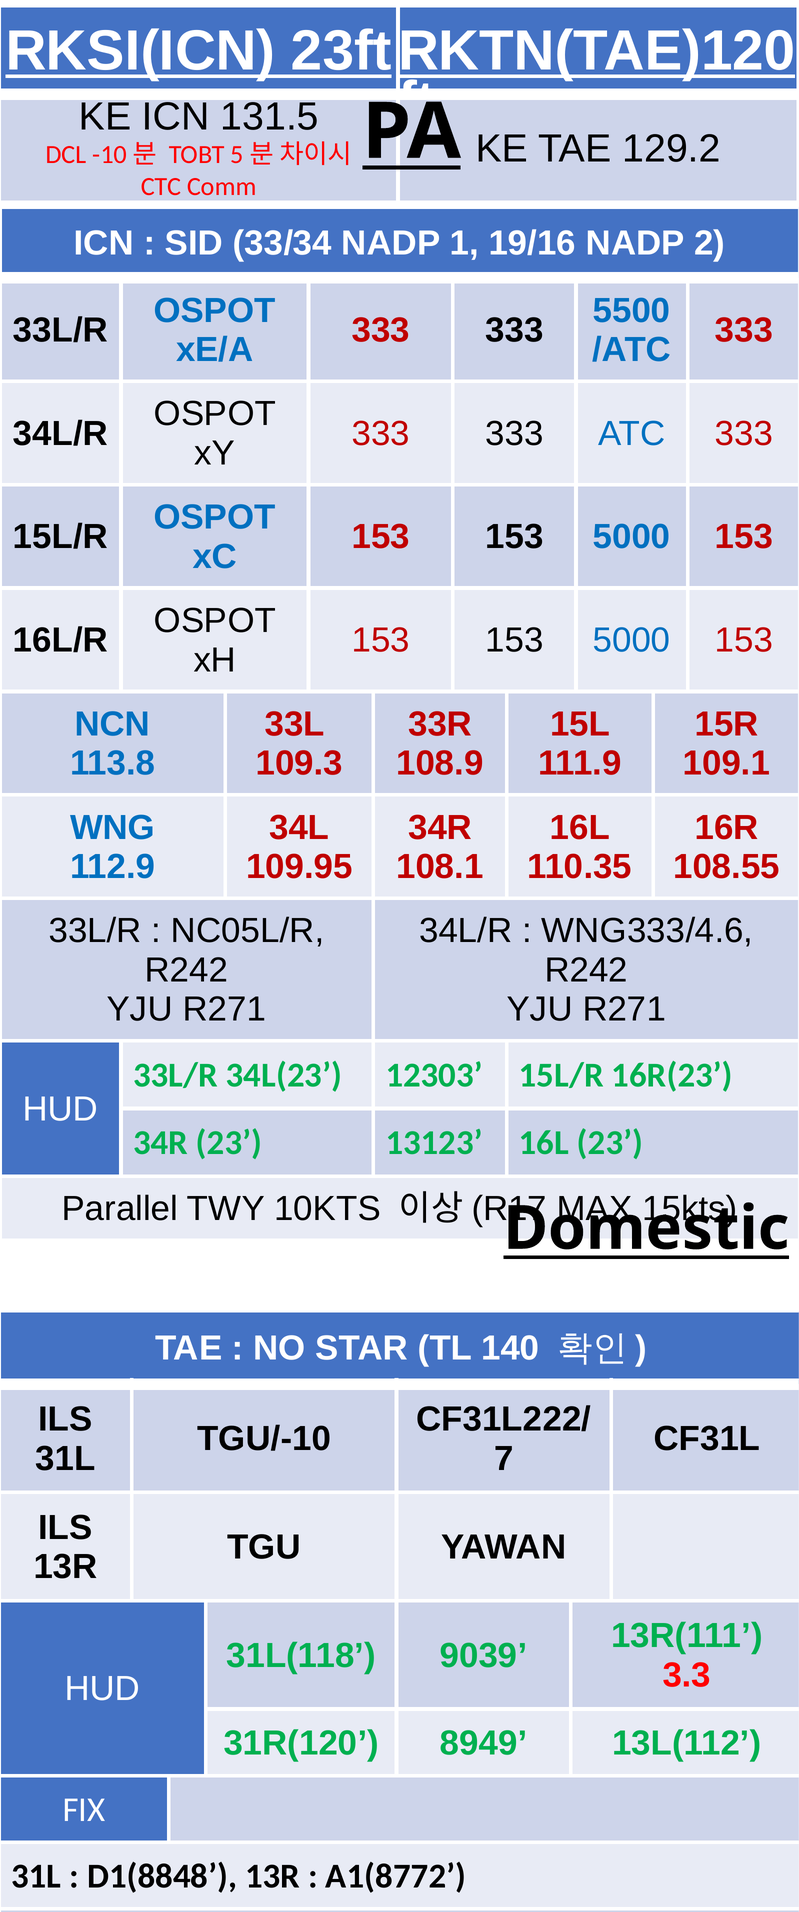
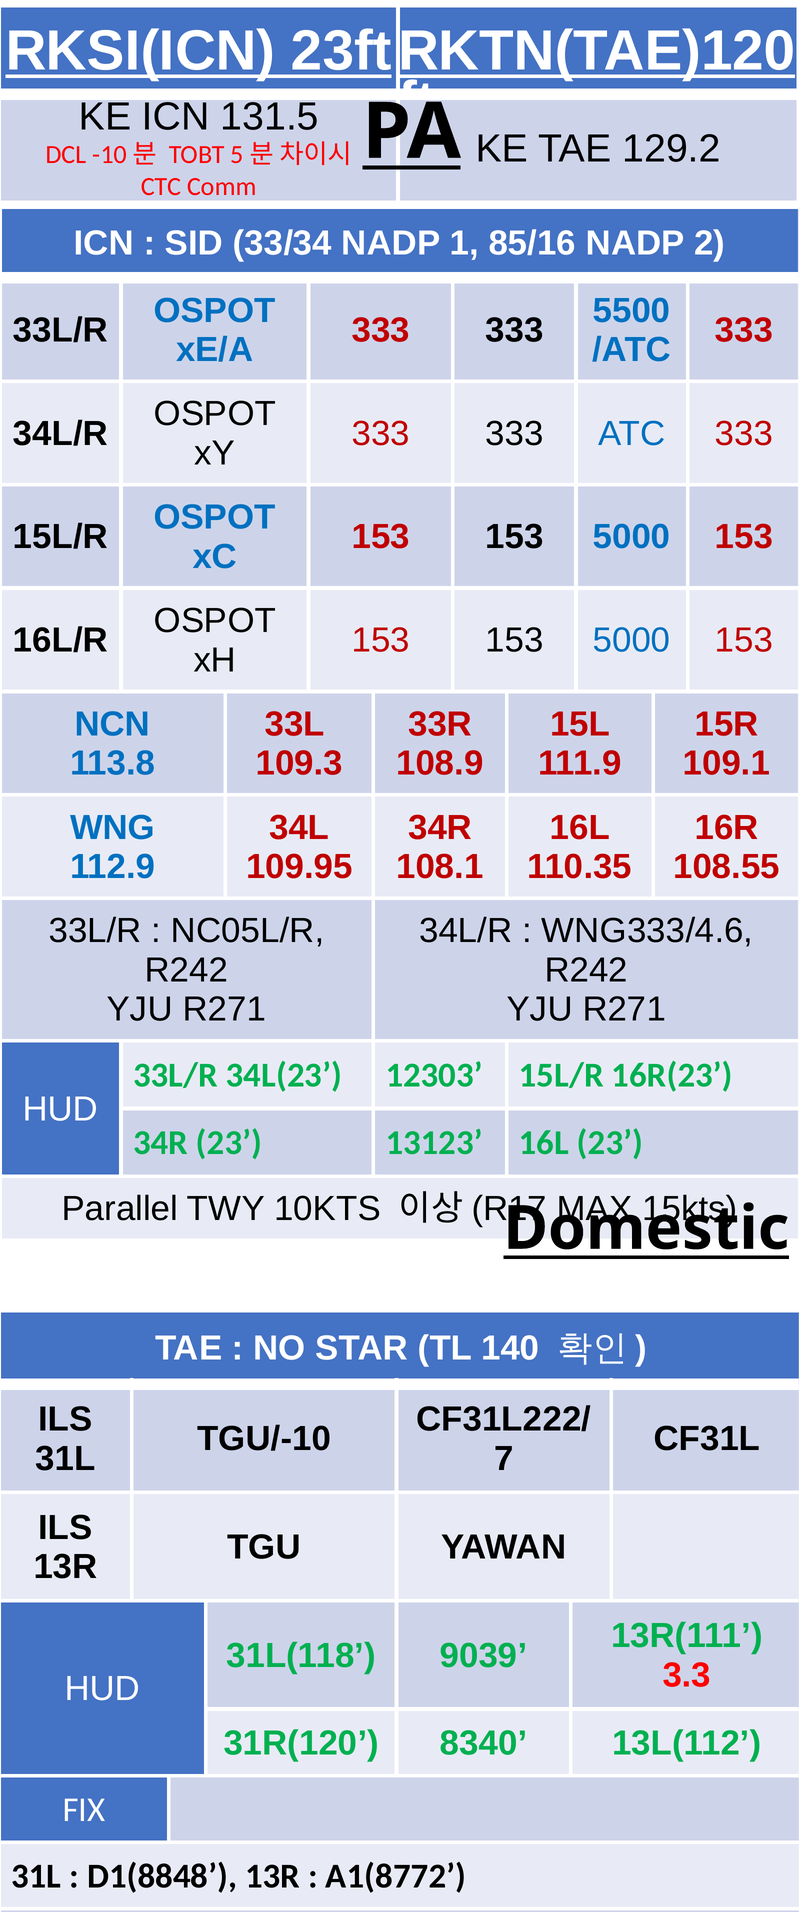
19/16: 19/16 -> 85/16 (532, 243)
8949: 8949 -> 8340 (484, 1743)
